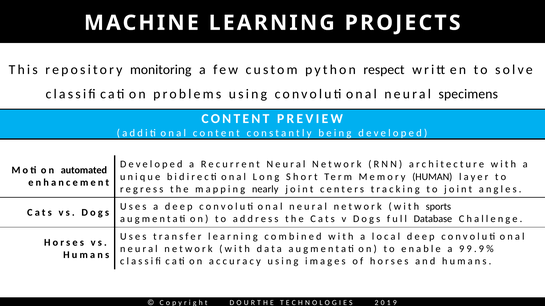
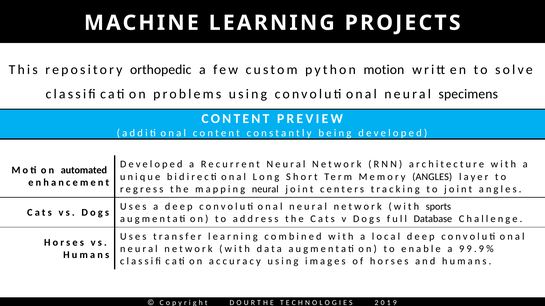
monitoring: monitoring -> orthopedic (161, 70)
respect: respect -> motion (384, 70)
Memory HUMAN: HUMAN -> ANGLES (432, 177)
mapping nearly: nearly -> neural (265, 189)
